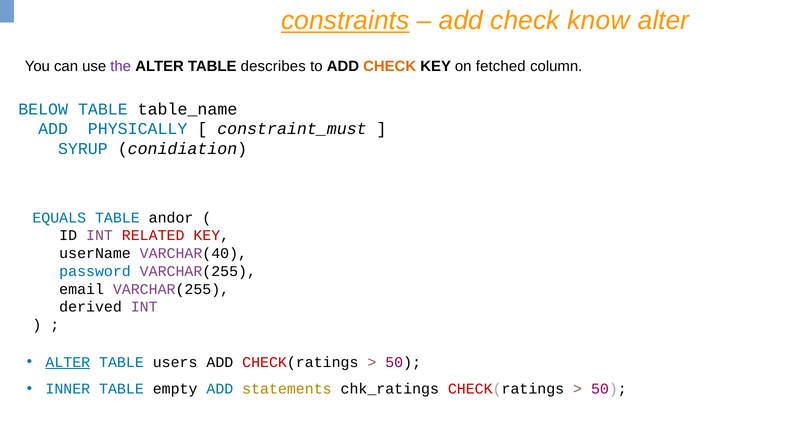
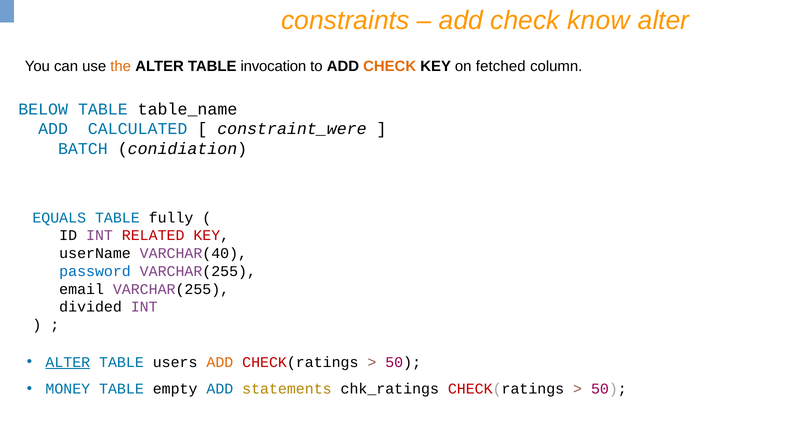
constraints underline: present -> none (345, 21)
the colour: purple -> orange (121, 66)
describes: describes -> invocation (273, 66)
PHYSICALLY: PHYSICALLY -> CALCULATED (138, 129)
constraint_must: constraint_must -> constraint_were (292, 129)
SYRUP: SYRUP -> BATCH (83, 149)
andor: andor -> fully (171, 218)
derived: derived -> divided (91, 307)
ADD colour: black -> orange (220, 362)
INNER: INNER -> MONEY (68, 389)
